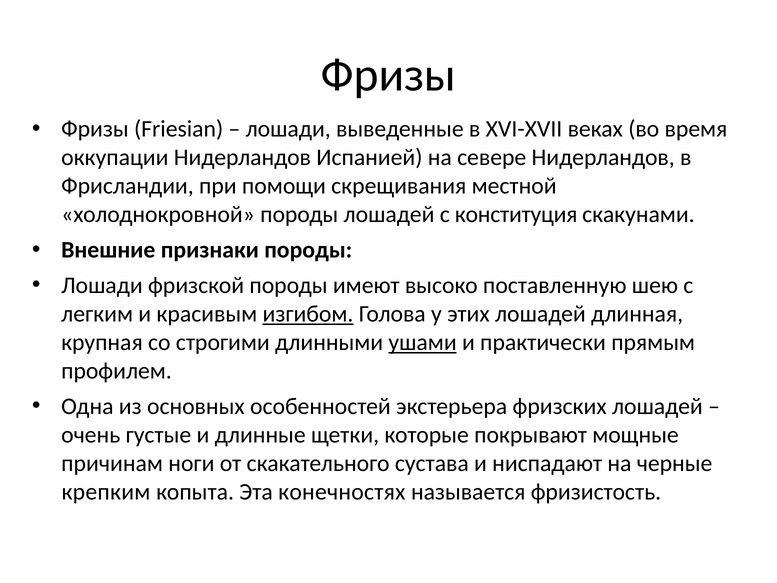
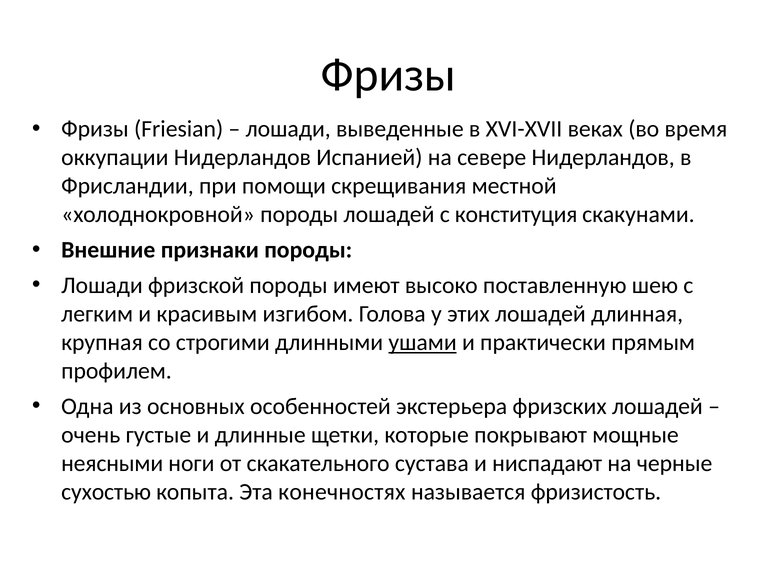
изгибом underline: present -> none (308, 314)
причинам: причинам -> неясными (112, 463)
крепким: крепким -> сухостью (106, 492)
